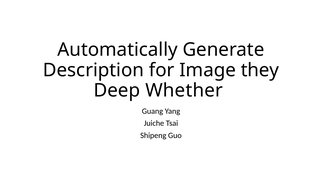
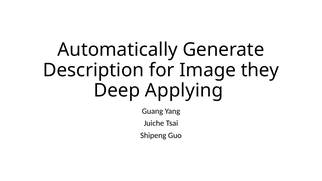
Whether: Whether -> Applying (184, 90)
